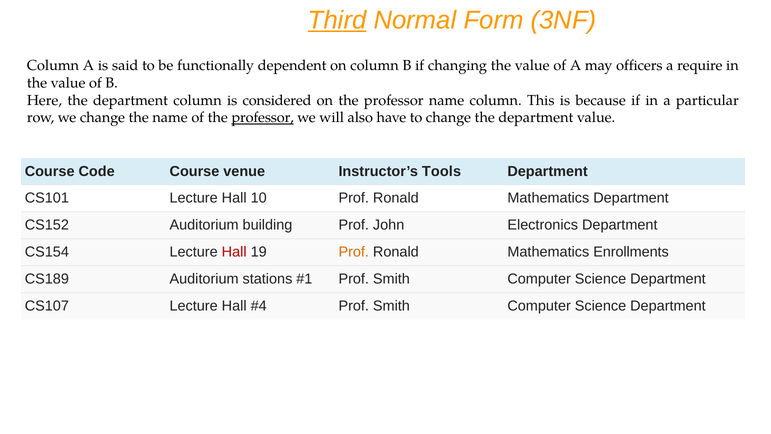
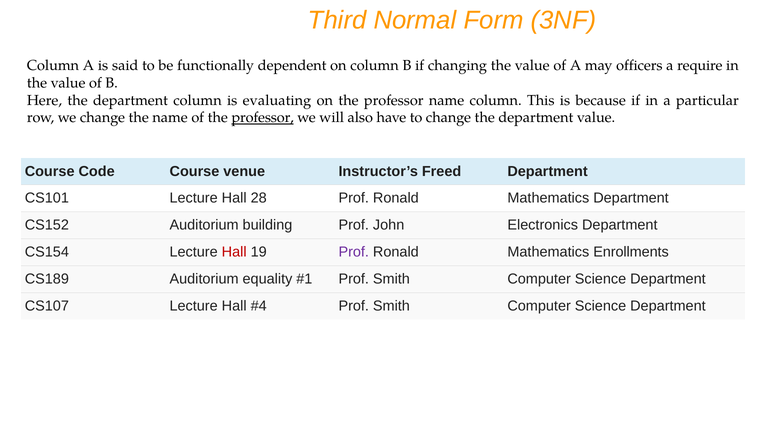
Third underline: present -> none (337, 20)
considered: considered -> evaluating (277, 100)
Tools: Tools -> Freed (442, 171)
10: 10 -> 28 (259, 198)
Prof colour: orange -> purple (354, 252)
stations: stations -> equality (267, 279)
